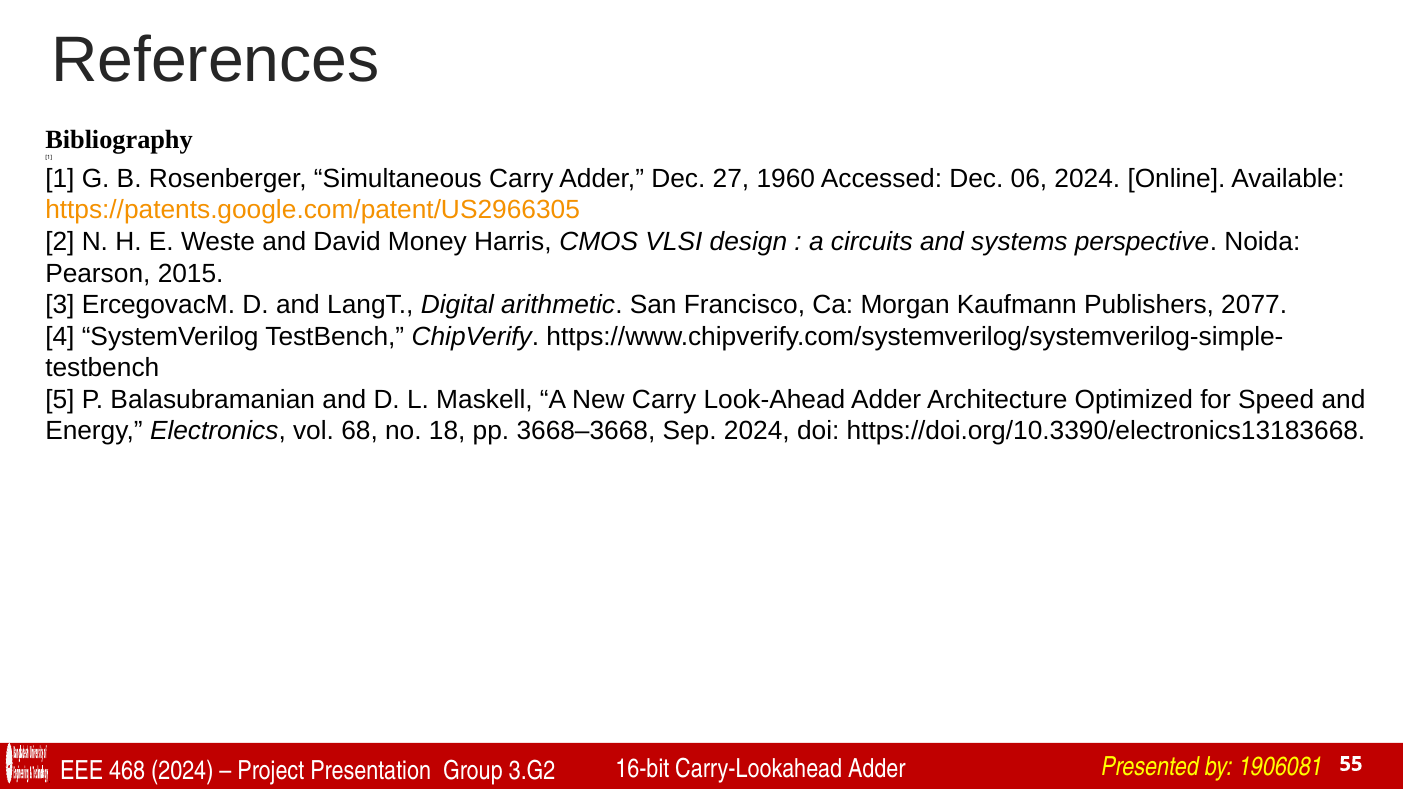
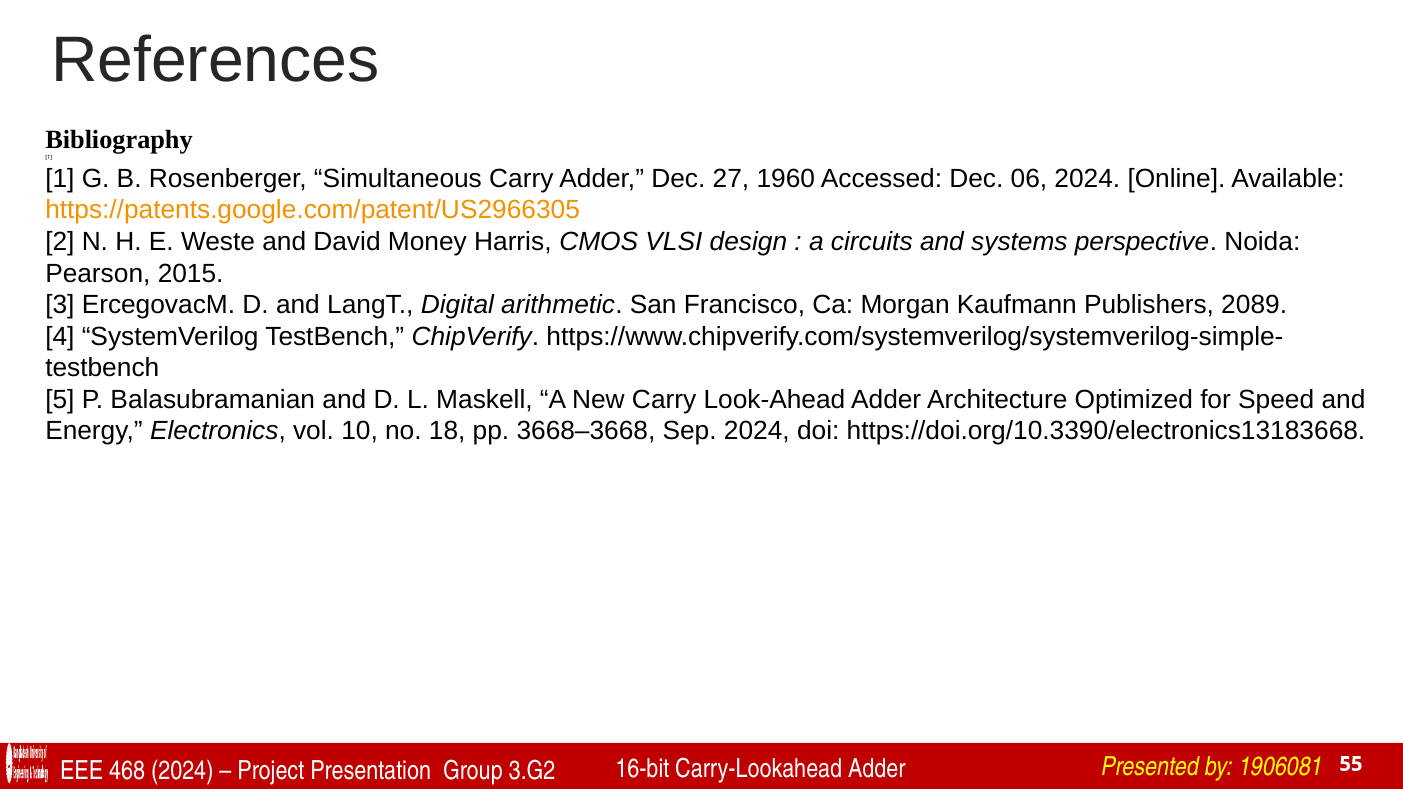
2077: 2077 -> 2089 (1254, 305)
68: 68 -> 10 (360, 431)
